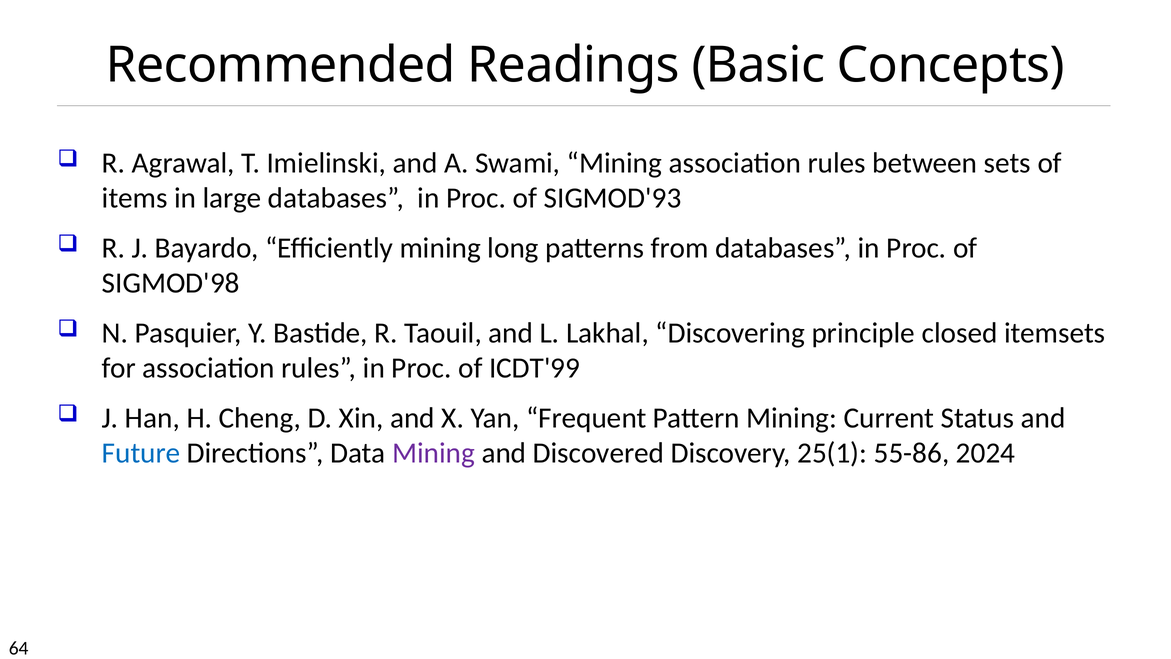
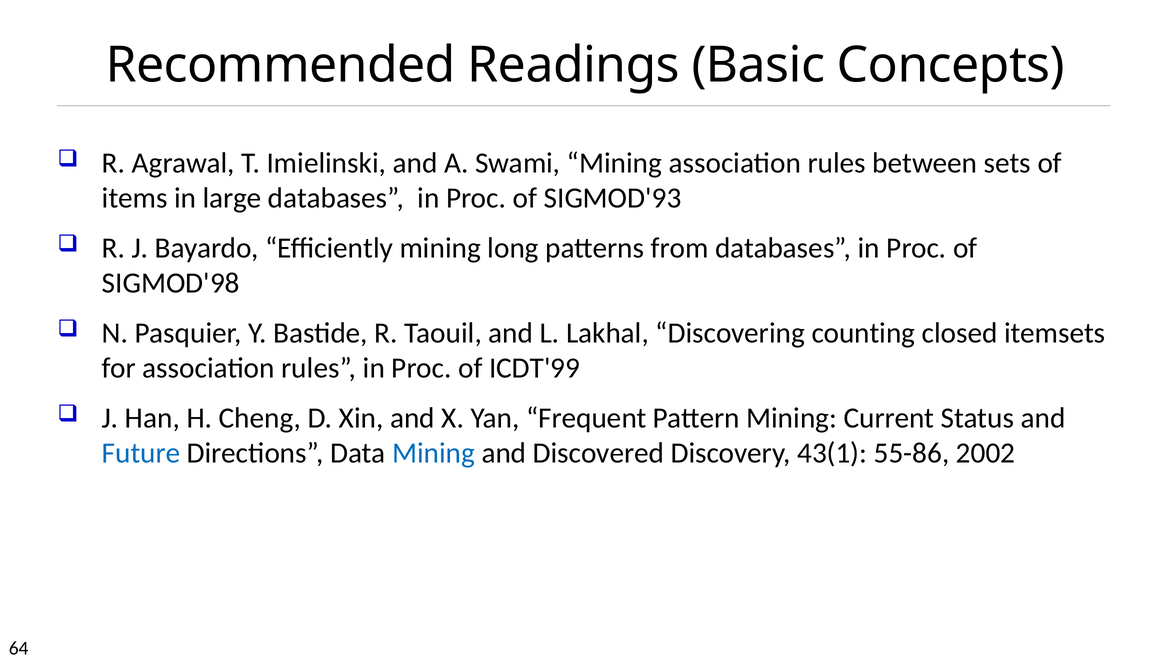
principle: principle -> counting (863, 333)
Mining colour: purple -> blue (433, 453)
25(1: 25(1 -> 43(1 (832, 453)
2024: 2024 -> 2002 (986, 453)
